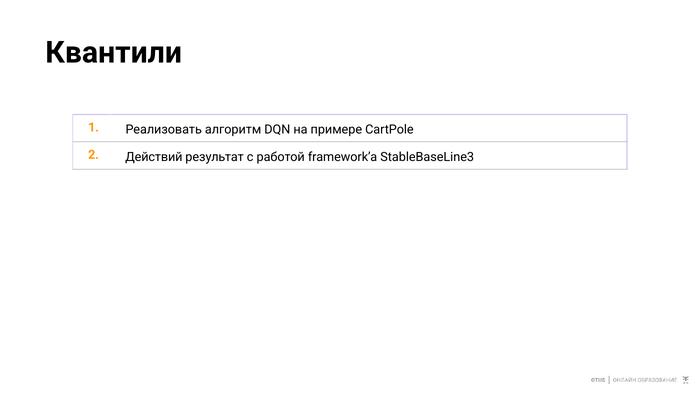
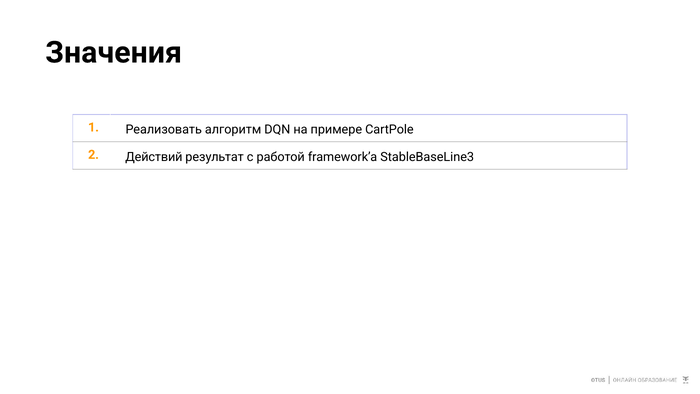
Квантили: Квантили -> Значения (114, 53)
